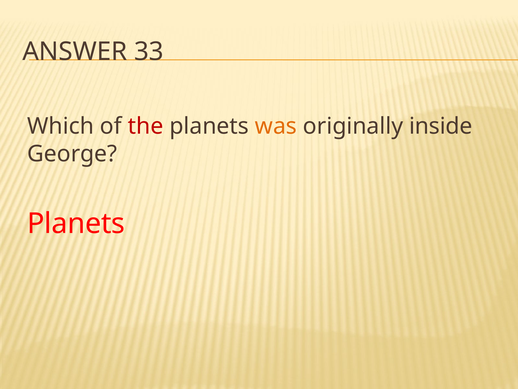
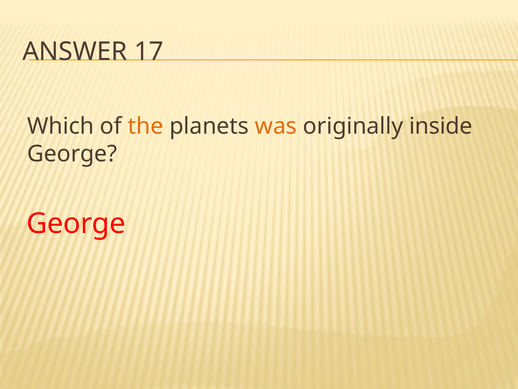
33: 33 -> 17 (149, 51)
the colour: red -> orange (146, 126)
Planets: Planets -> George (76, 223)
